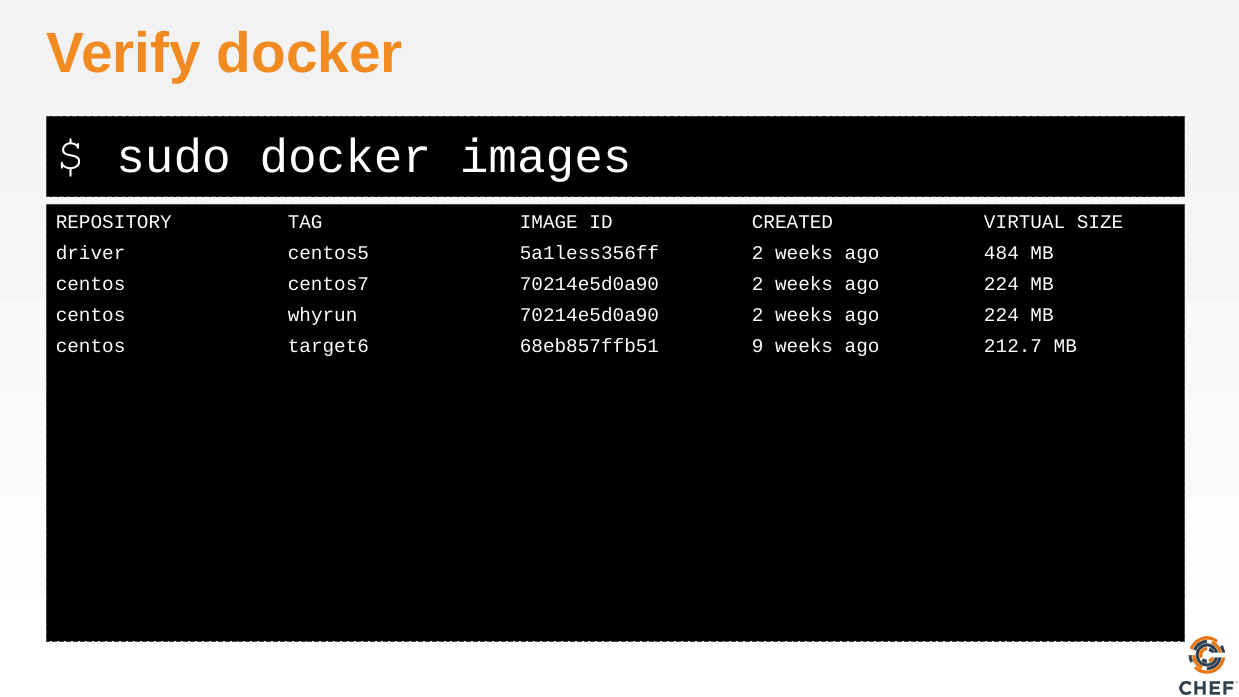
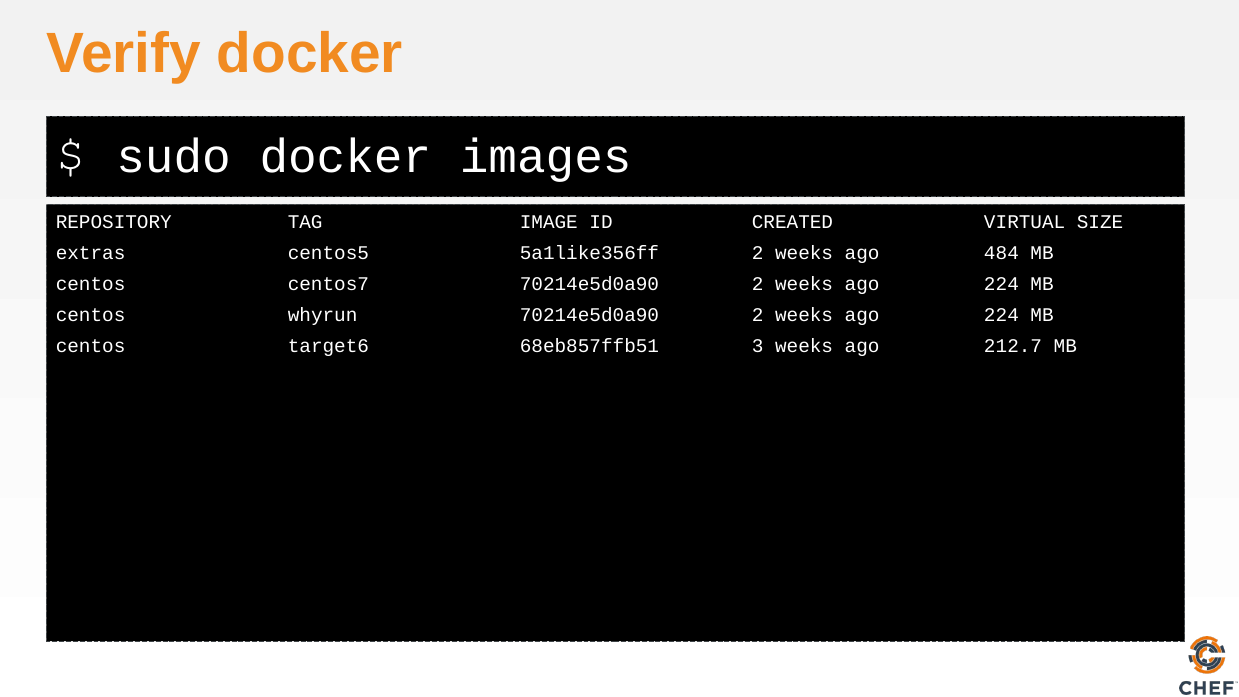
driver: driver -> extras (91, 253)
5a1less356ff: 5a1less356ff -> 5a1like356ff (589, 253)
9: 9 -> 3 (758, 346)
